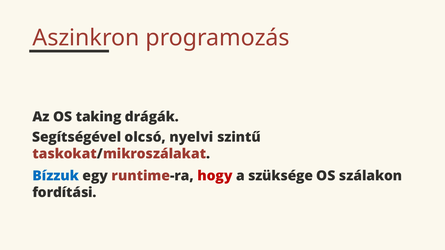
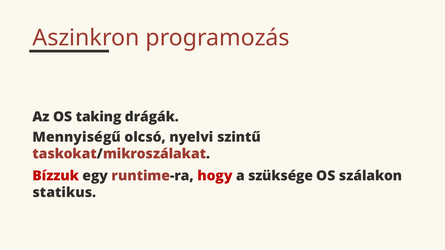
Segítségével: Segítségével -> Mennyiségű (77, 137)
Bízzuk colour: blue -> red (56, 176)
fordítási: fordítási -> statikus (64, 193)
